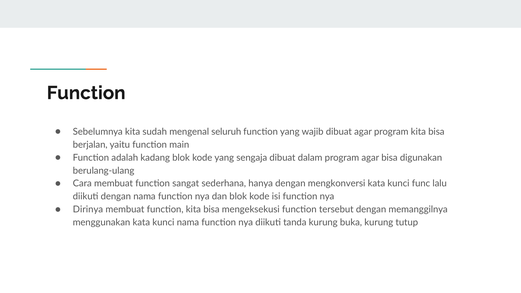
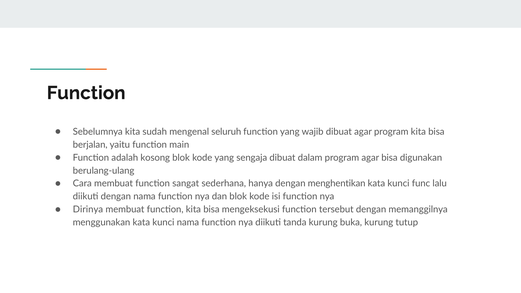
kadang: kadang -> kosong (155, 158)
mengkonversi: mengkonversi -> menghentikan (337, 184)
